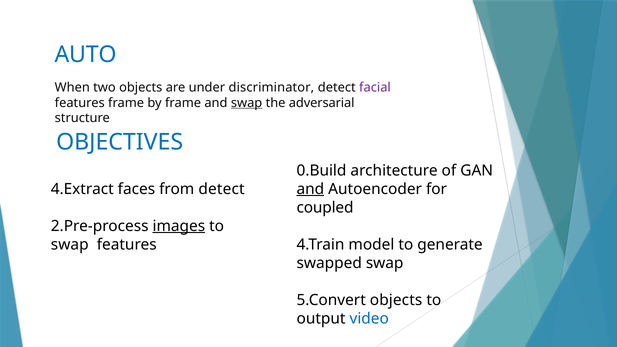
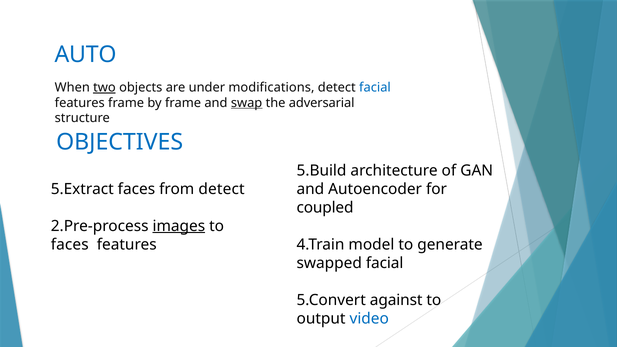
two underline: none -> present (104, 87)
discriminator: discriminator -> modifications (271, 87)
facial colour: purple -> blue (375, 87)
0.Build: 0.Build -> 5.Build (322, 171)
4.Extract: 4.Extract -> 5.Extract (82, 189)
and underline: present -> none (310, 189)
swap: swap -> faces (70, 245)
swapped swap: swap -> facial (385, 263)
5.Convert objects: objects -> against (396, 300)
